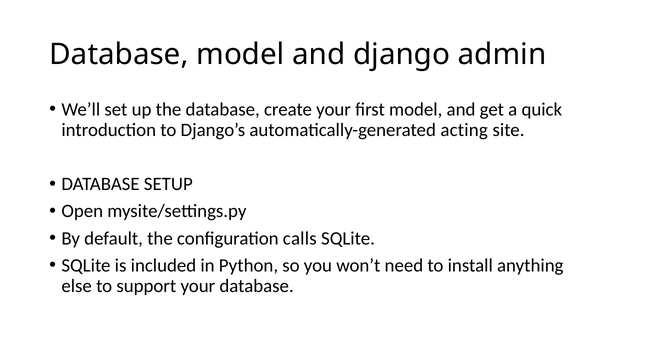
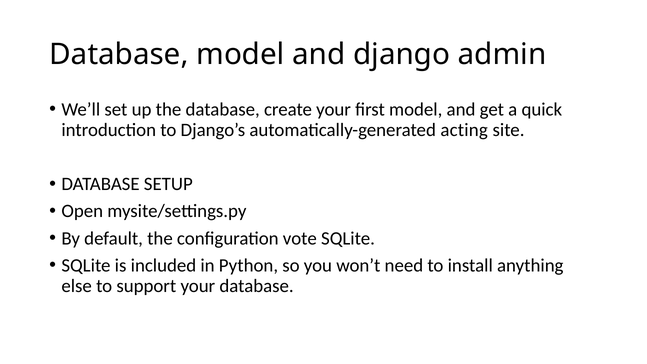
calls: calls -> vote (300, 238)
